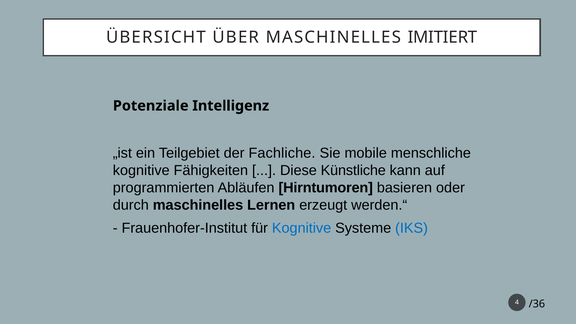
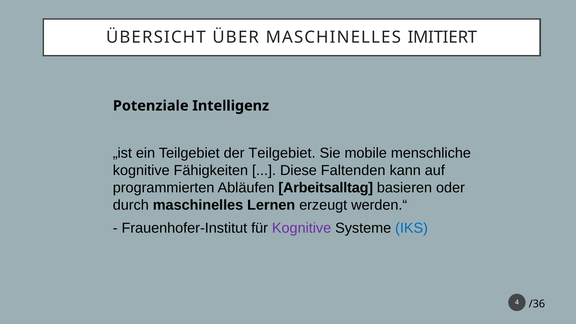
der Fachliche: Fachliche -> Teilgebiet (282, 153)
Künstliche: Künstliche -> Faltenden (353, 170)
Hirntumoren: Hirntumoren -> Arbeitsalltag (326, 188)
Kognitive colour: blue -> purple (302, 228)
